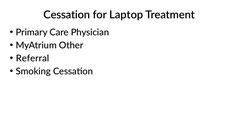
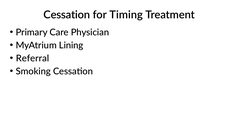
Laptop: Laptop -> Timing (126, 15)
Other: Other -> Lining (71, 46)
